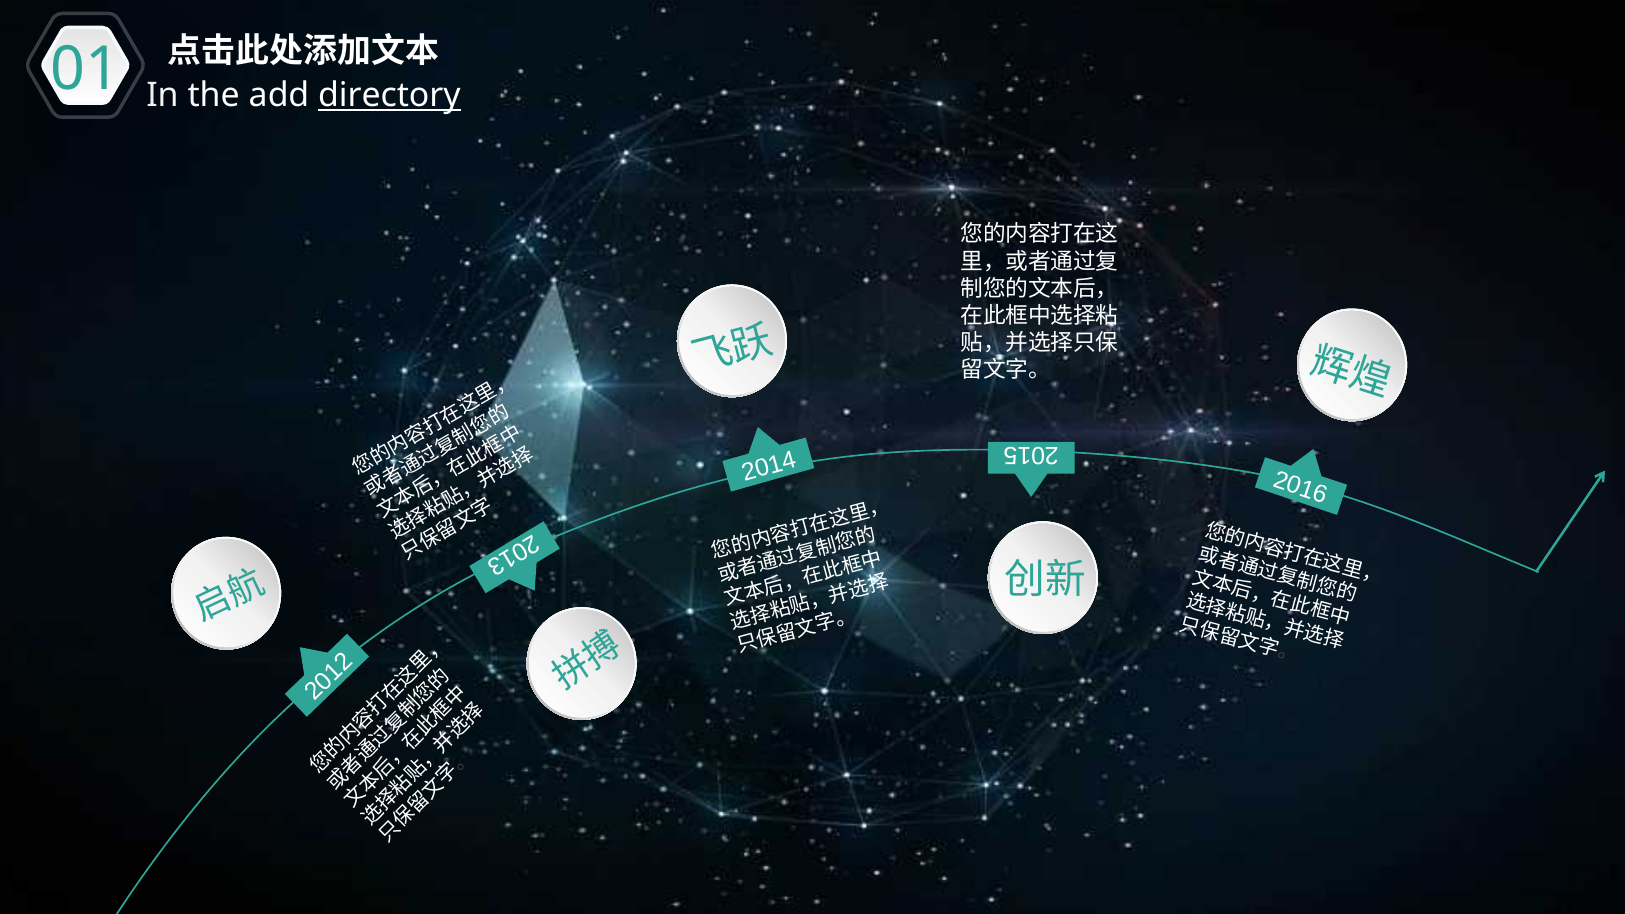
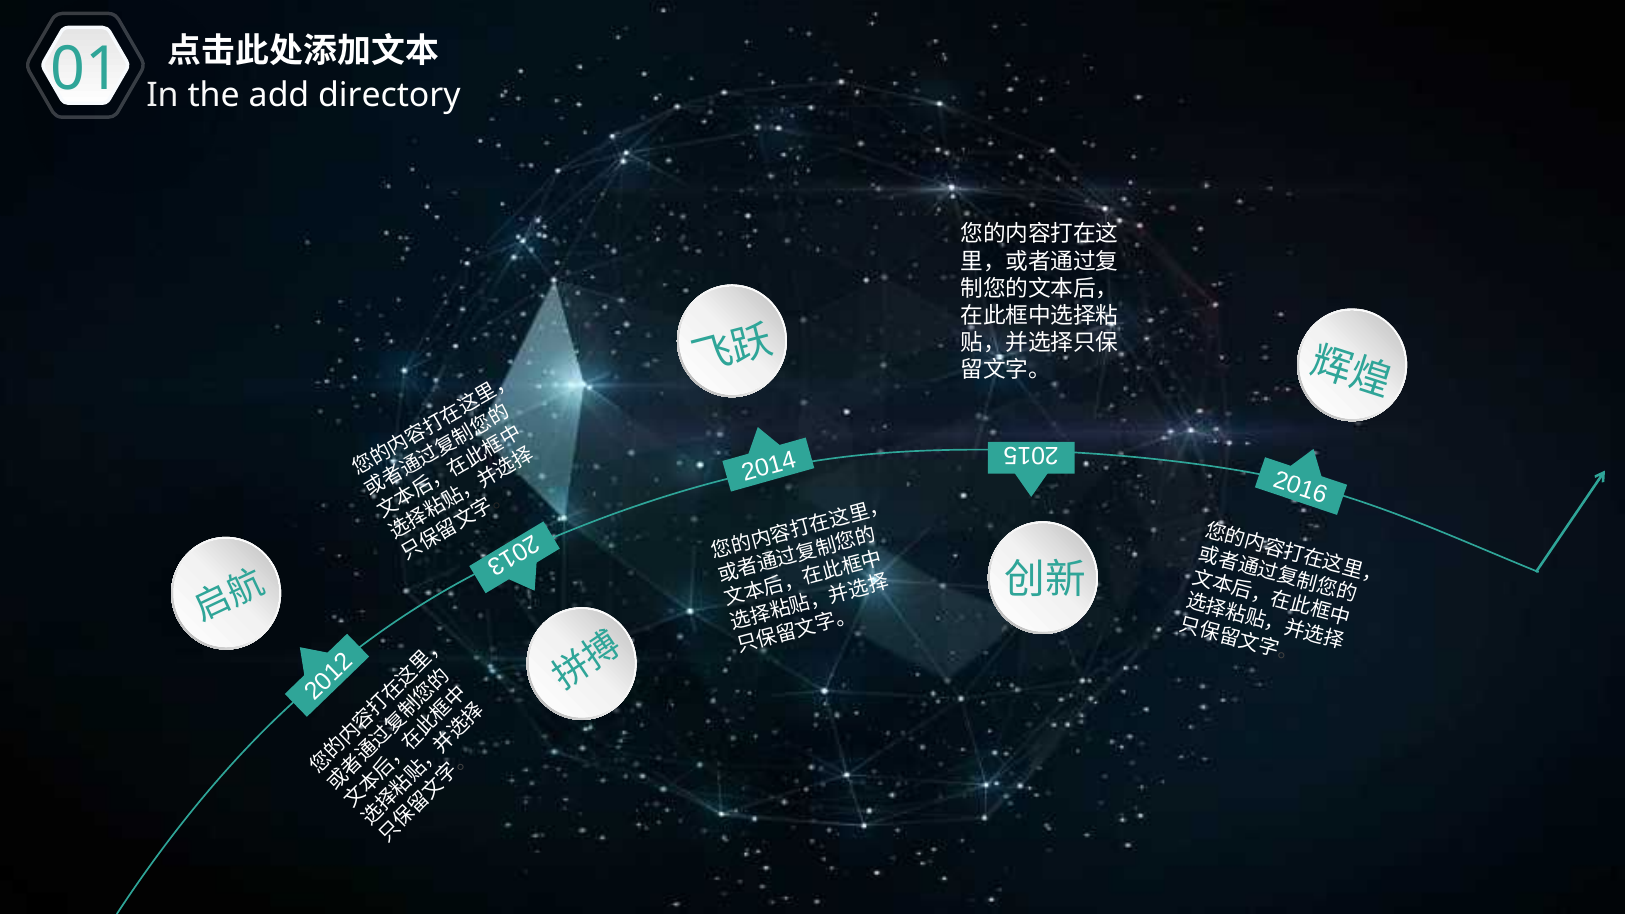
directory underline: present -> none (389, 96)
